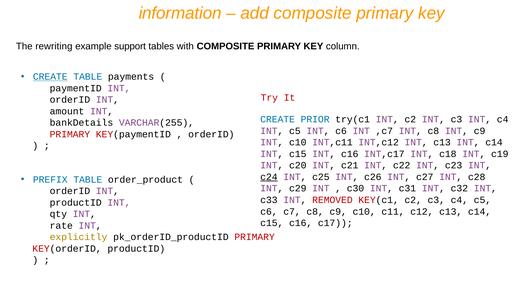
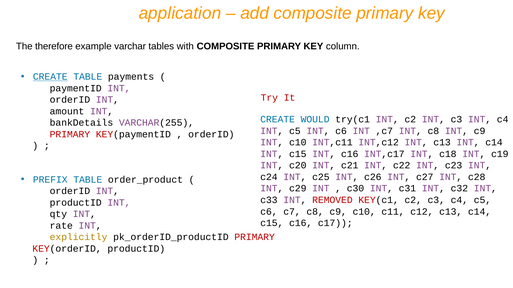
information: information -> application (180, 13)
rewriting: rewriting -> therefore (54, 47)
support: support -> varchar (130, 47)
PRIOR: PRIOR -> WOULD (315, 120)
c24 underline: present -> none (269, 177)
